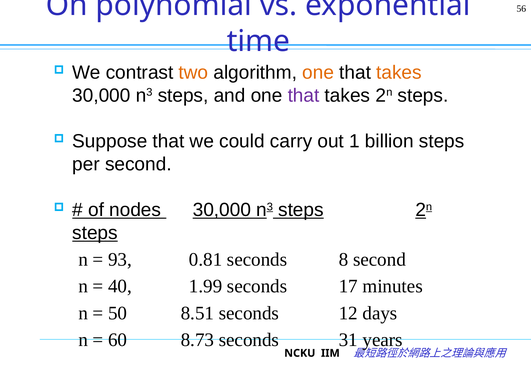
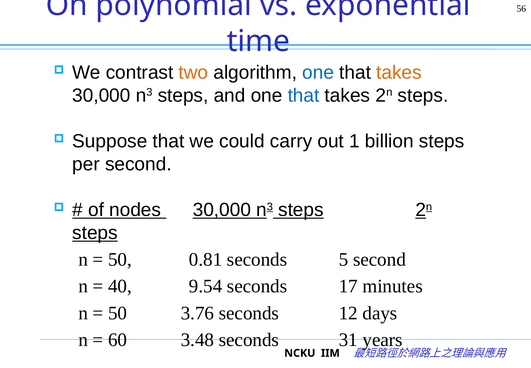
one colour: orange -> blue (318, 72)
that colour: purple -> blue (304, 95)
93: 93 -> 50 (120, 259)
8: 8 -> 5 (344, 259)
1.99: 1.99 -> 9.54 (206, 286)
8.51: 8.51 -> 3.76 (197, 313)
8.73: 8.73 -> 3.48 (197, 339)
